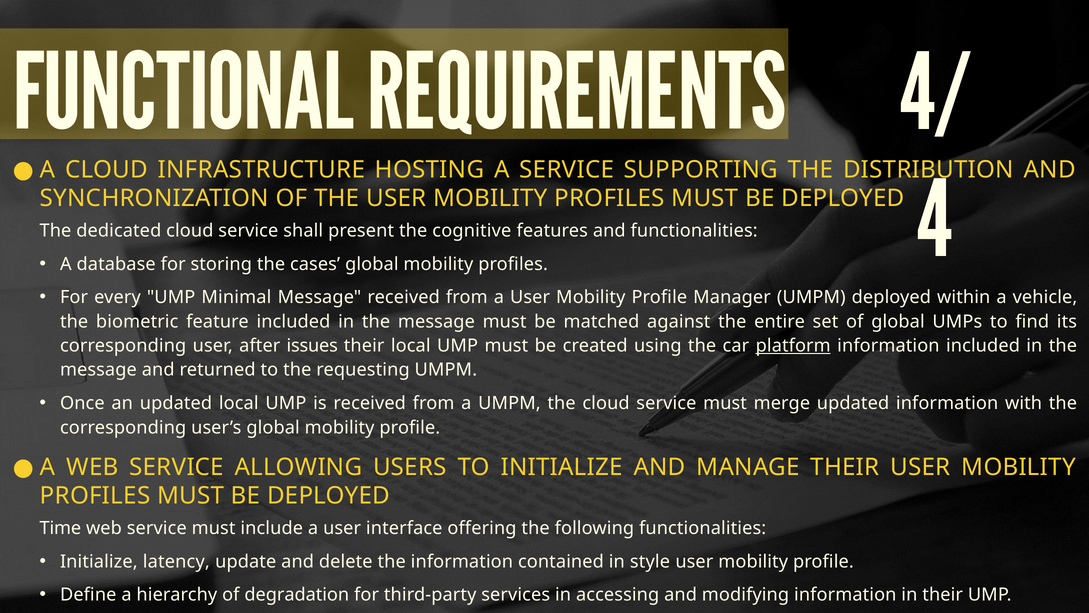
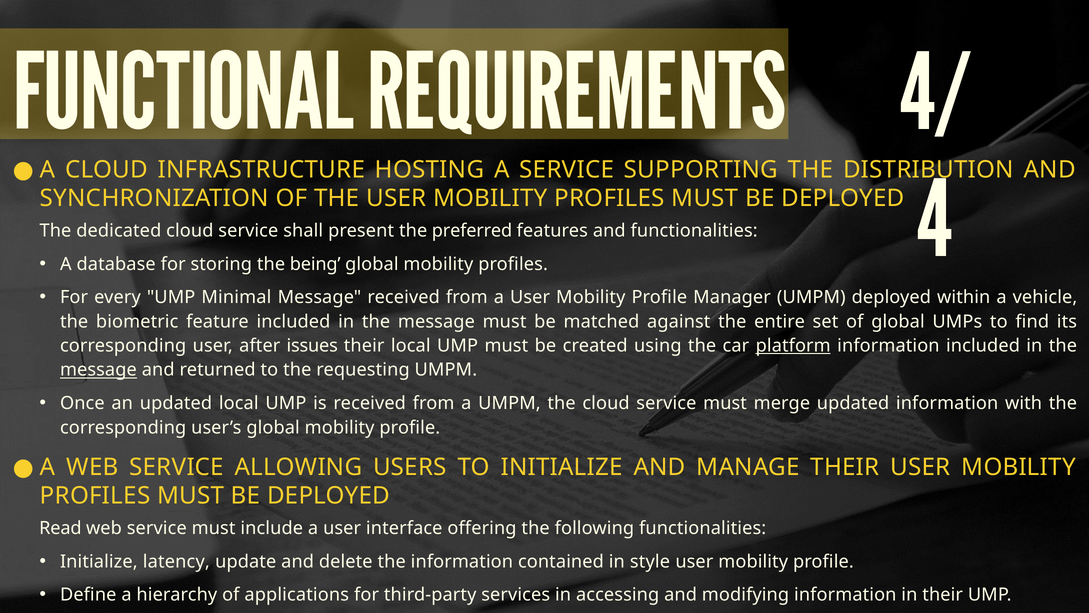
cognitive: cognitive -> preferred (472, 231)
cases: cases -> being (315, 264)
message underline: none -> present (98, 370)
Time: Time -> Read (60, 528)
degradation: degradation -> applications (297, 595)
